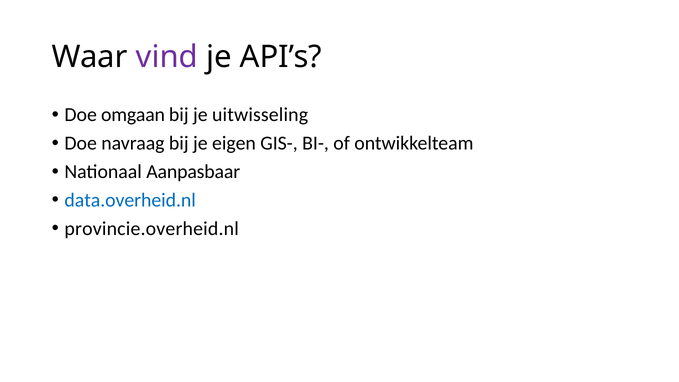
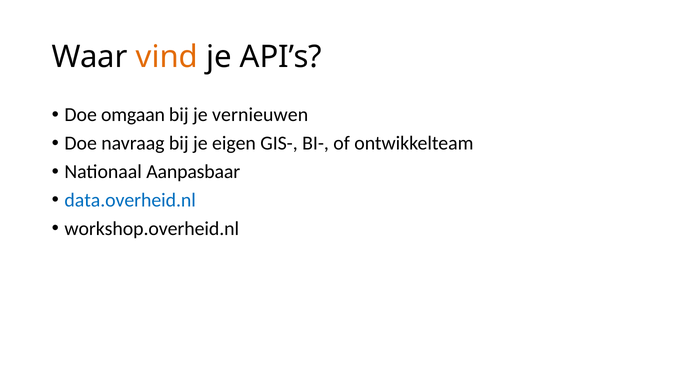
vind colour: purple -> orange (167, 57)
uitwisseling: uitwisseling -> vernieuwen (260, 115)
provincie.overheid.nl: provincie.overheid.nl -> workshop.overheid.nl (152, 229)
